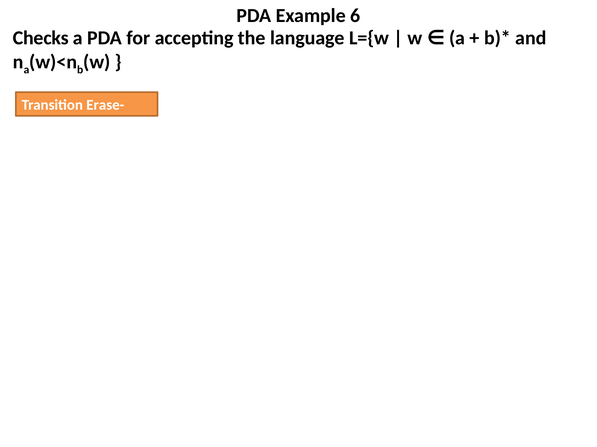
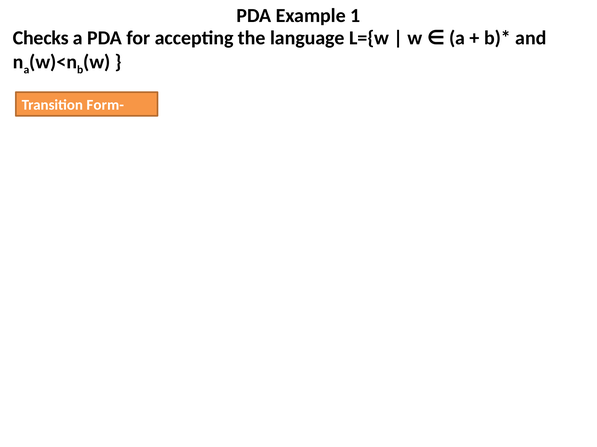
6: 6 -> 1 (355, 16)
Erase-: Erase- -> Form- (105, 105)
